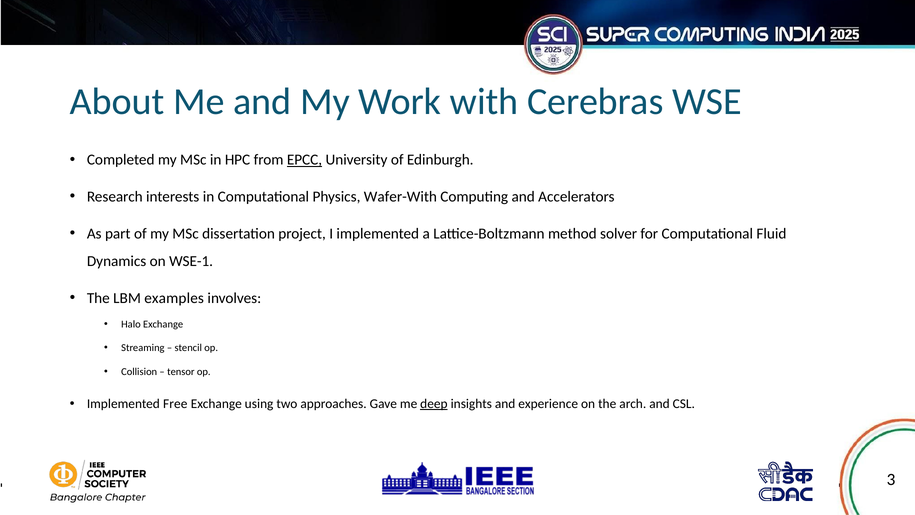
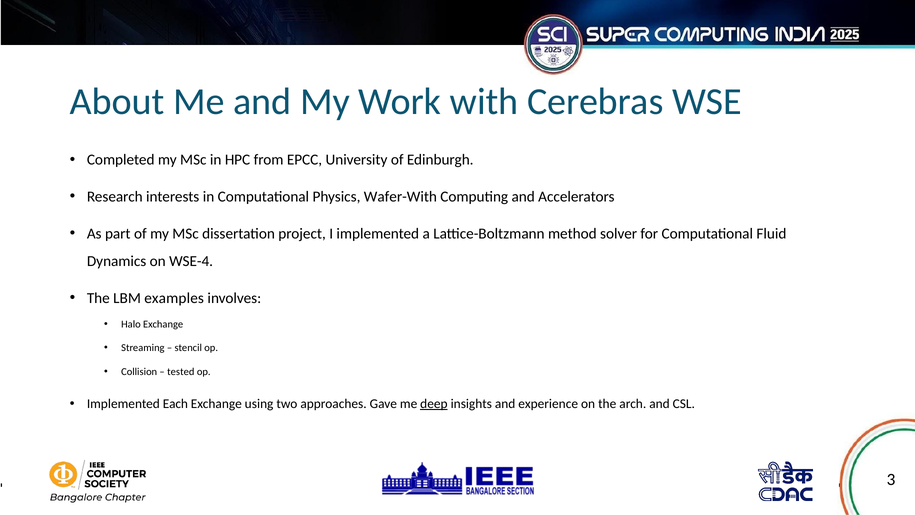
EPCC underline: present -> none (304, 160)
WSE-1: WSE-1 -> WSE-4 (191, 261)
tensor: tensor -> tested (181, 371)
Free: Free -> Each (175, 404)
